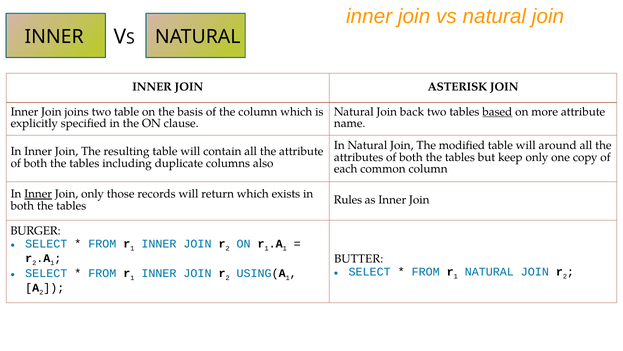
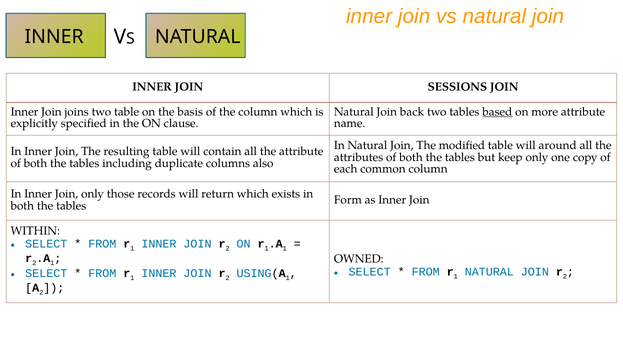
ASTERISK: ASTERISK -> SESSIONS (457, 87)
Inner underline: present -> none (38, 194)
Rules: Rules -> Form (348, 199)
BURGER: BURGER -> WITHIN (35, 231)
BUTTER: BUTTER -> OWNED (359, 258)
